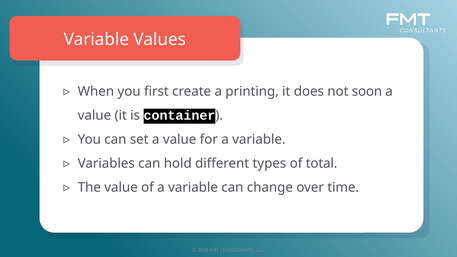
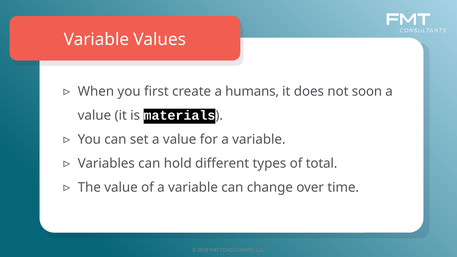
printing: printing -> humans (252, 91)
container: container -> materials (179, 115)
